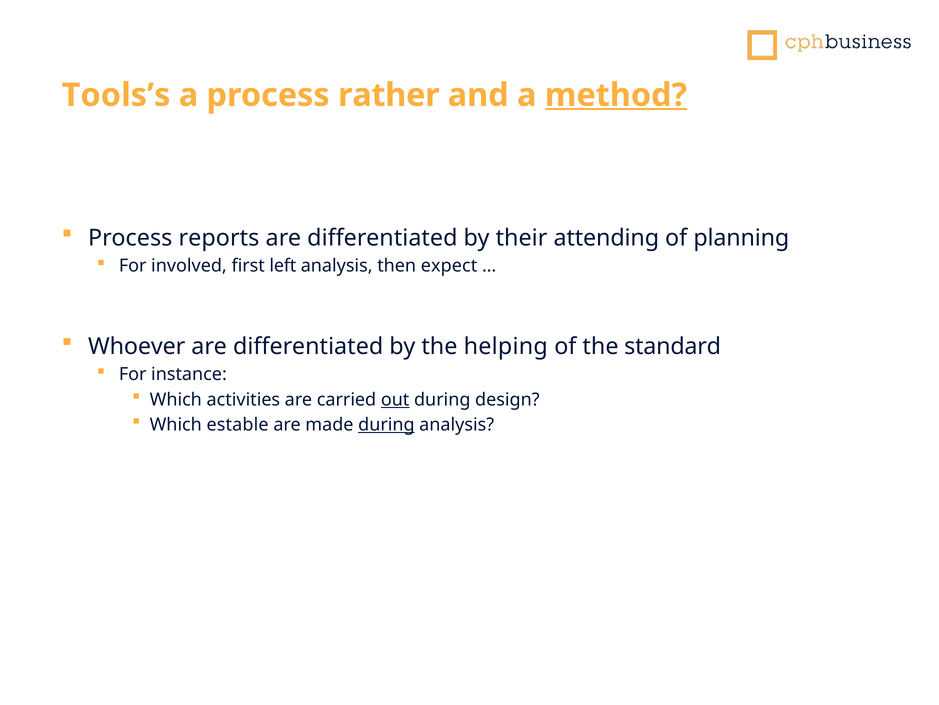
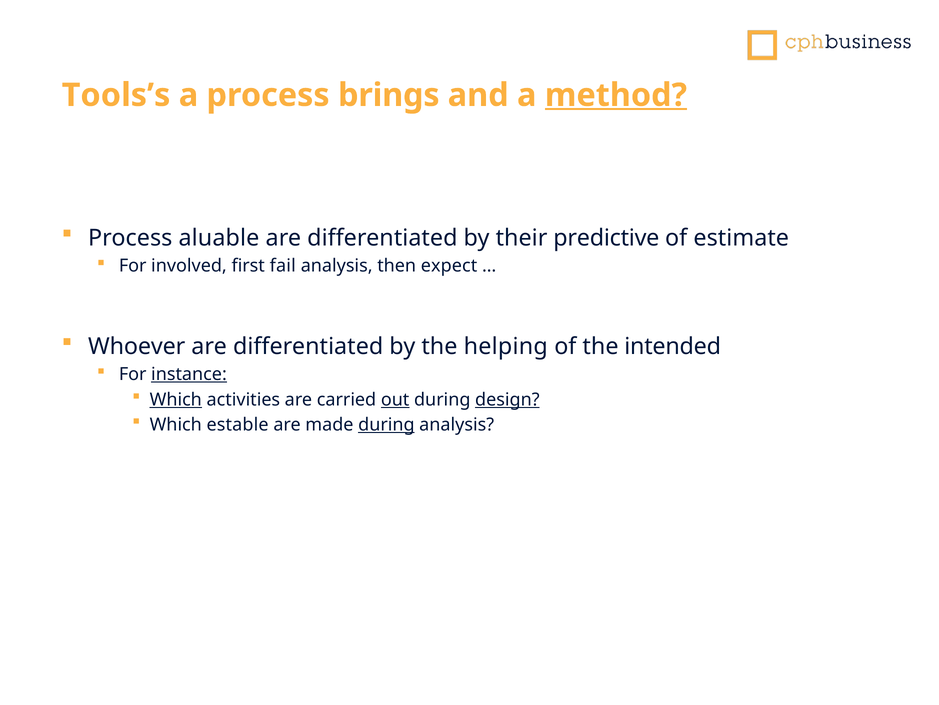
rather: rather -> brings (389, 95)
reports: reports -> aluable (219, 238)
attending: attending -> predictive (606, 238)
planning: planning -> estimate (741, 238)
left: left -> fail (283, 266)
standard: standard -> intended (673, 346)
instance underline: none -> present (189, 374)
Which underline: none -> present (176, 399)
design underline: none -> present (507, 399)
